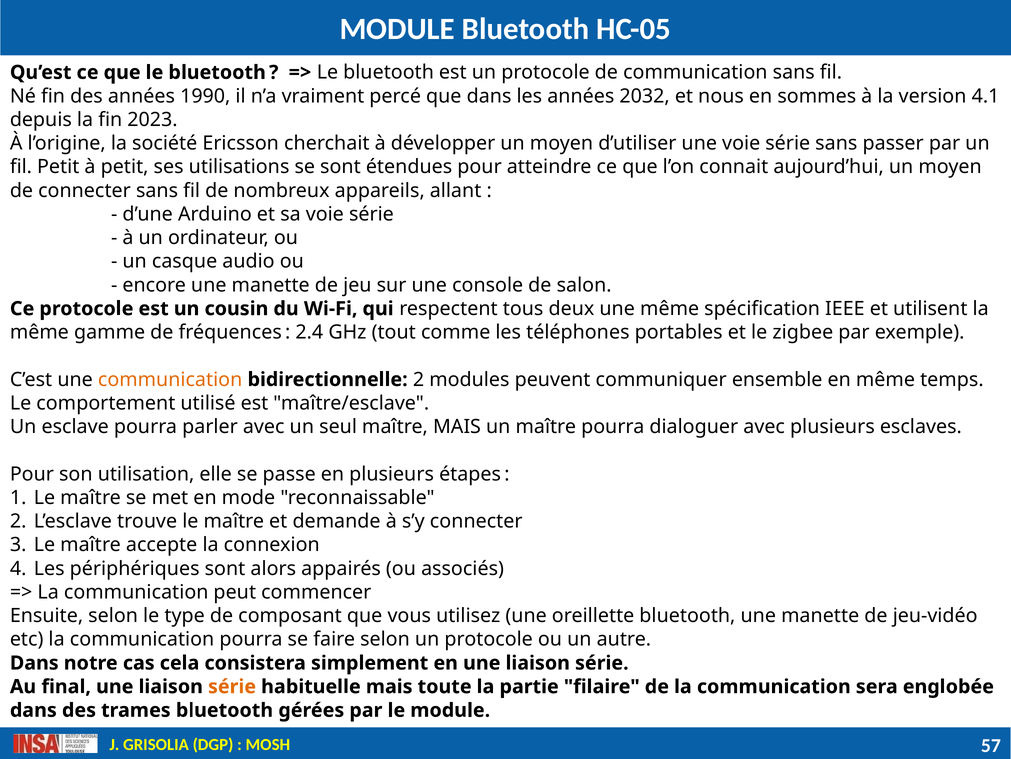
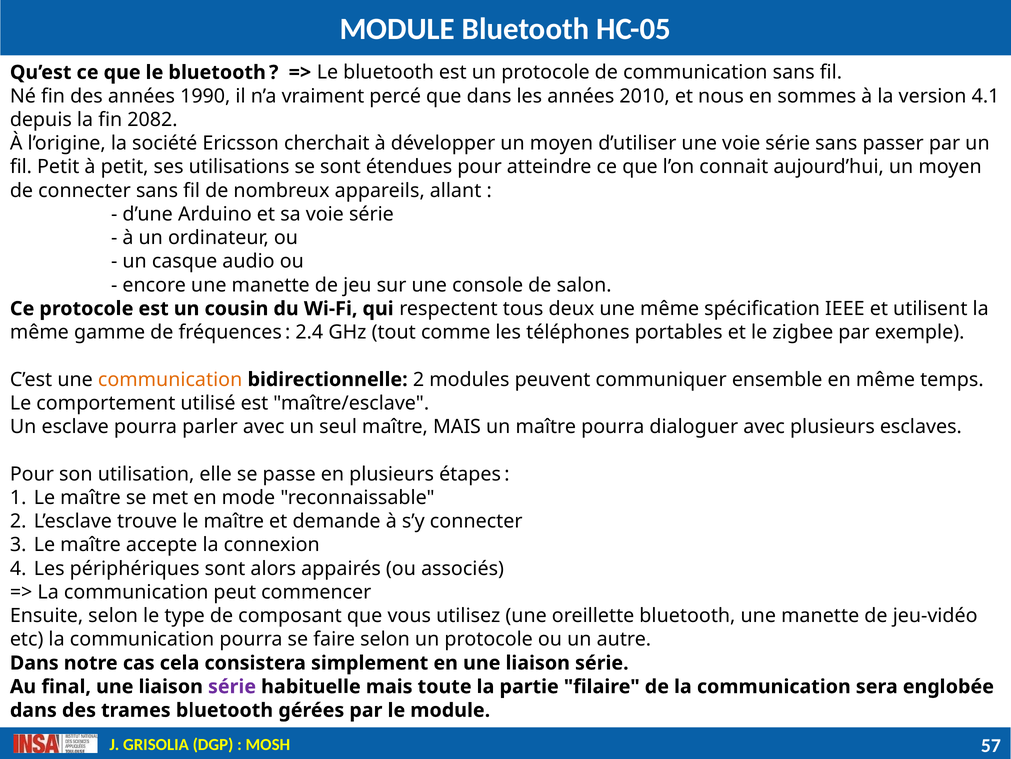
2032: 2032 -> 2010 (645, 96)
2023: 2023 -> 2082 (152, 120)
série colour: orange -> purple (232, 686)
